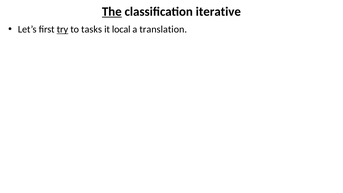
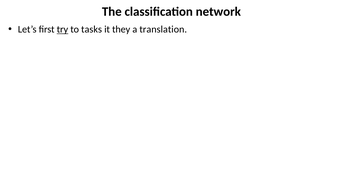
The underline: present -> none (112, 12)
iterative: iterative -> network (218, 12)
local: local -> they (121, 29)
